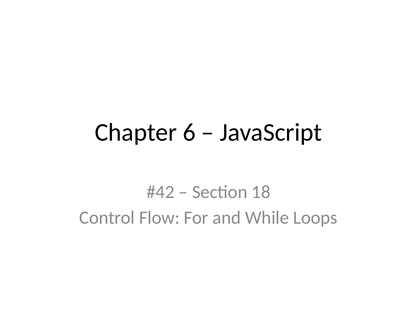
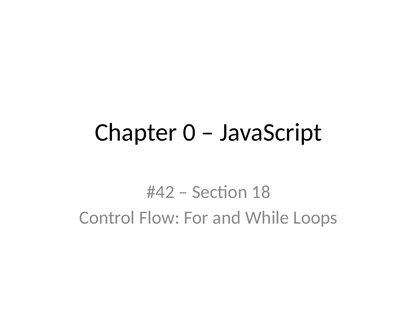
6: 6 -> 0 (189, 132)
